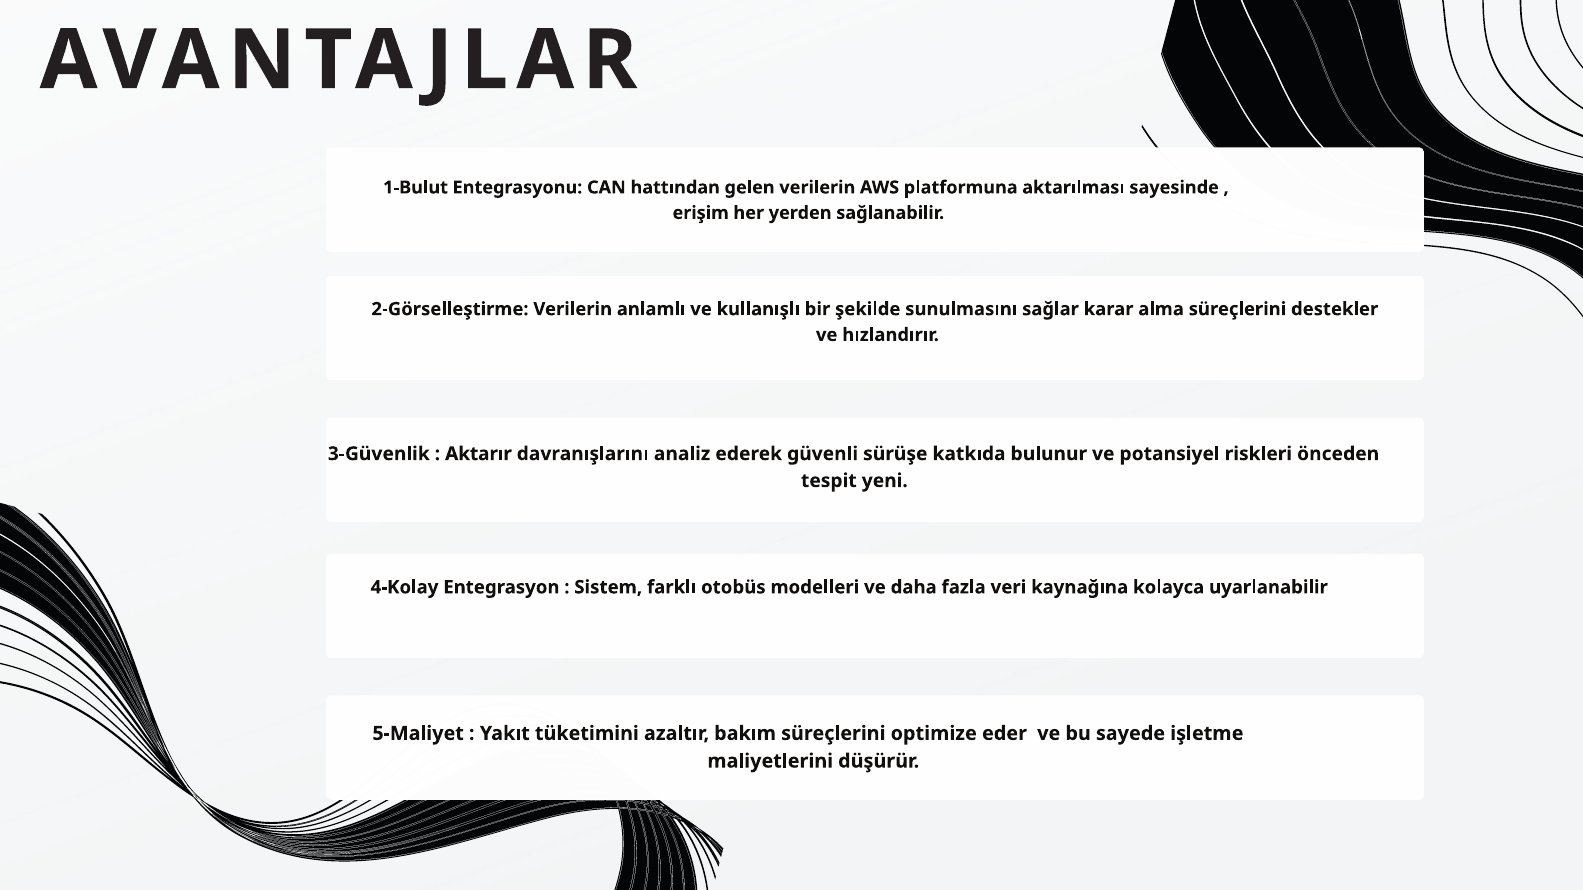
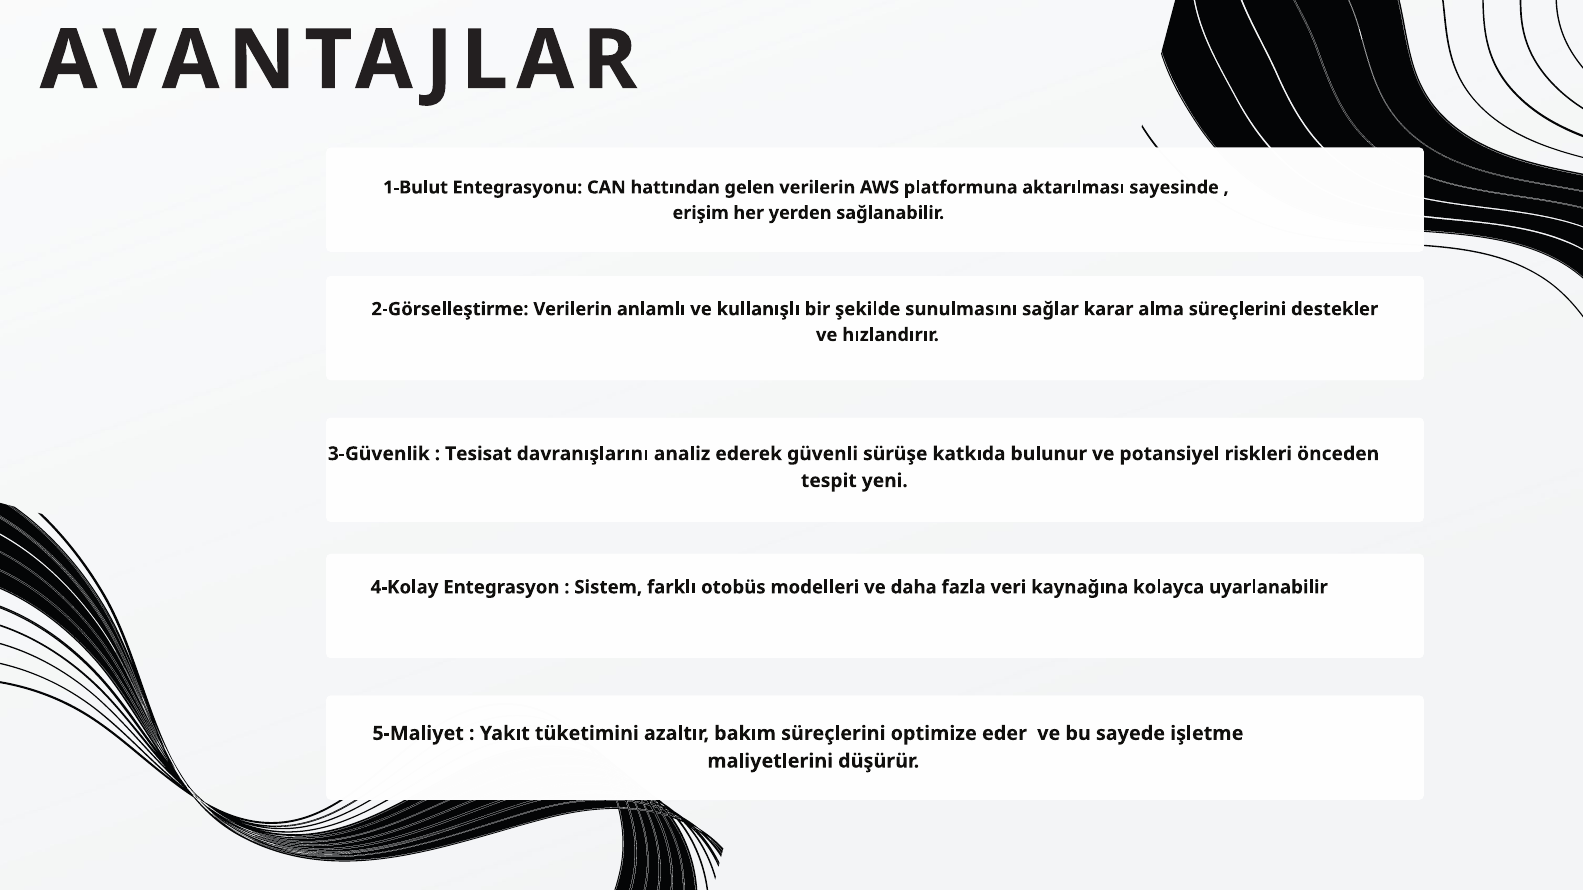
Aktarır: Aktarır -> Tesisat (478, 454)
